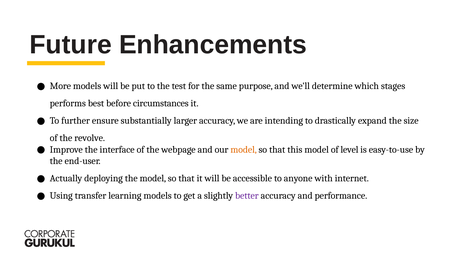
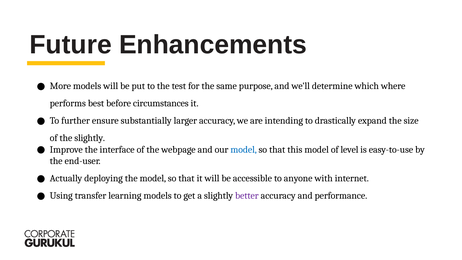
stages: stages -> where (393, 86)
the revolve: revolve -> slightly (90, 138)
model colour: orange -> blue (244, 149)
